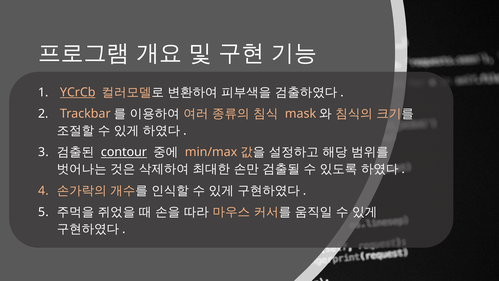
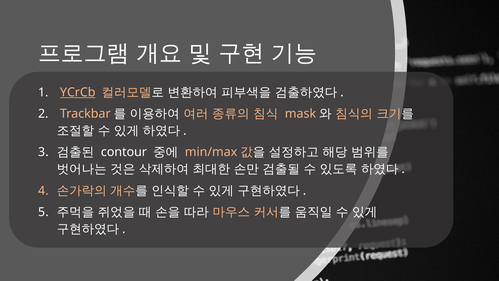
contour underline: present -> none (124, 152)
